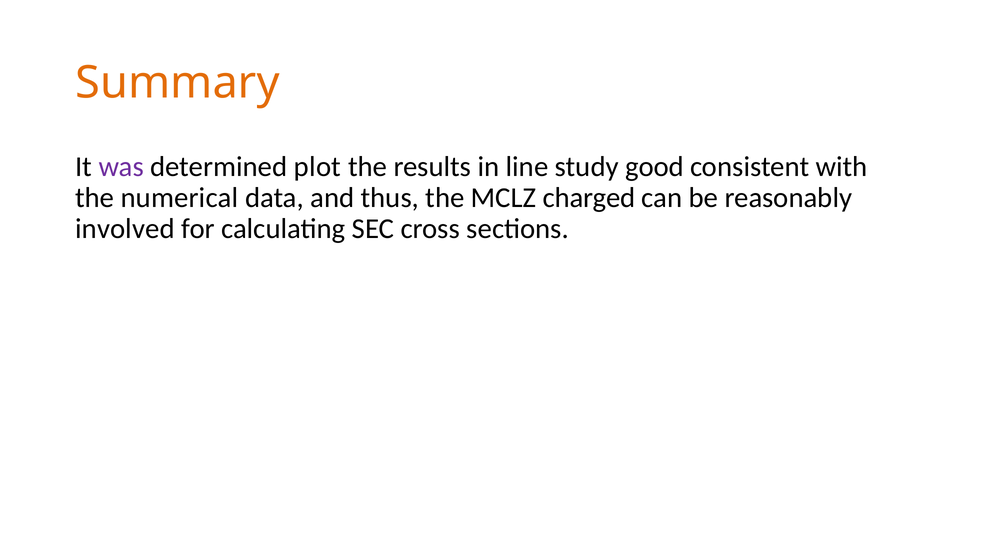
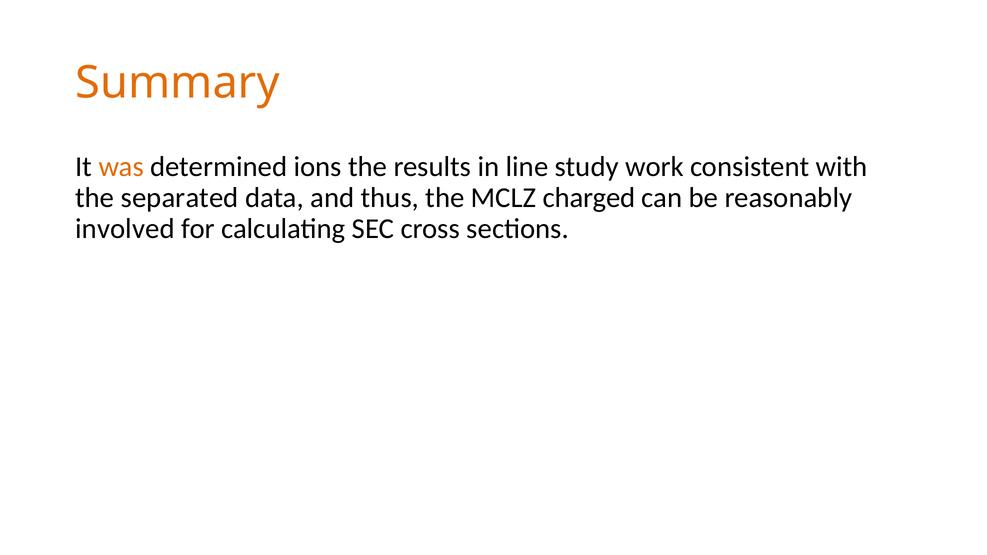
was colour: purple -> orange (121, 167)
plot: plot -> ions (318, 167)
good: good -> work (654, 167)
numerical: numerical -> separated (180, 198)
